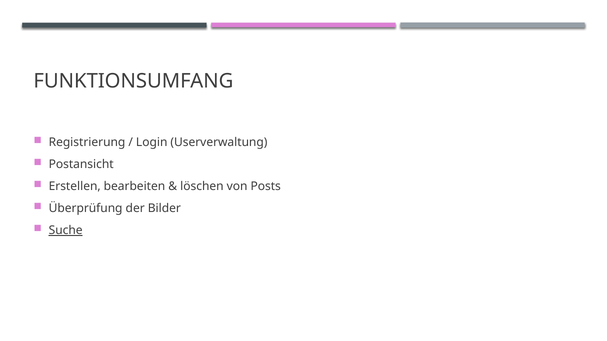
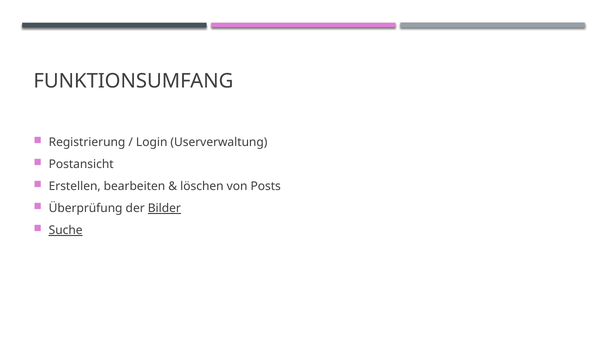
Bilder underline: none -> present (164, 209)
